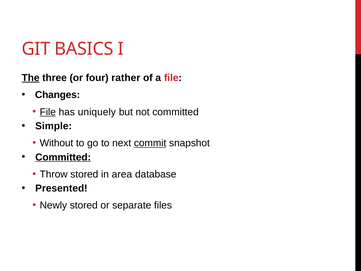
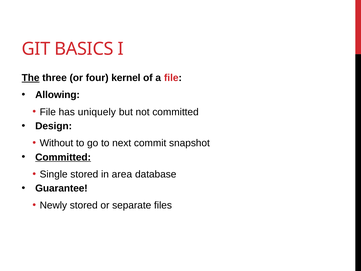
rather: rather -> kernel (126, 78)
Changes: Changes -> Allowing (58, 95)
File underline: present -> none (48, 112)
Simple: Simple -> Design (54, 126)
commit underline: present -> none (150, 143)
Throw: Throw -> Single (54, 174)
Presented: Presented -> Guarantee (61, 188)
